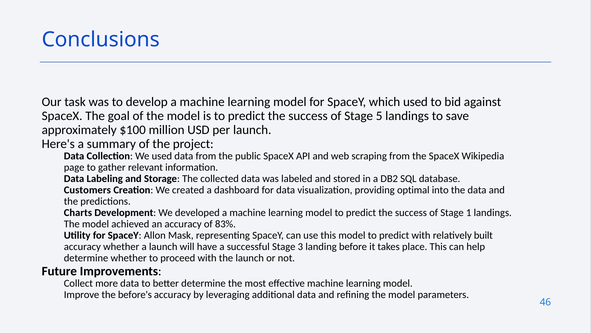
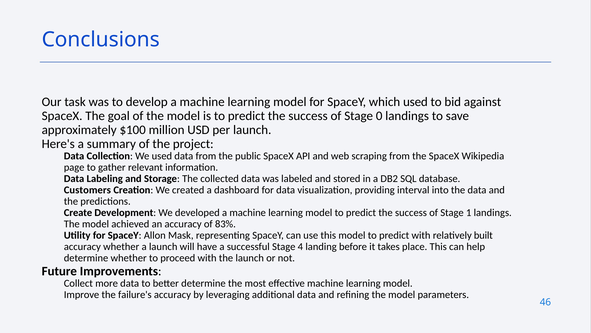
5: 5 -> 0 (379, 116)
optimal: optimal -> interval (413, 190)
Charts: Charts -> Create (78, 212)
3: 3 -> 4 (300, 246)
before's: before's -> failure's (135, 294)
